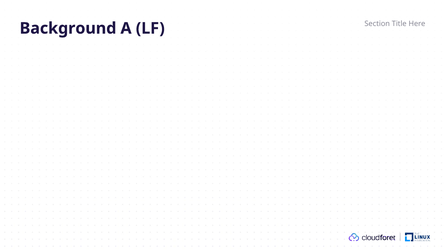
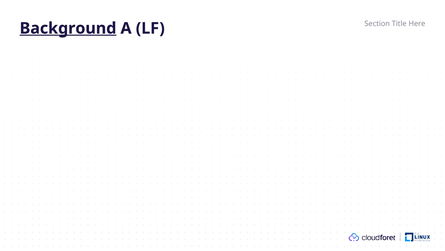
Background underline: none -> present (68, 28)
